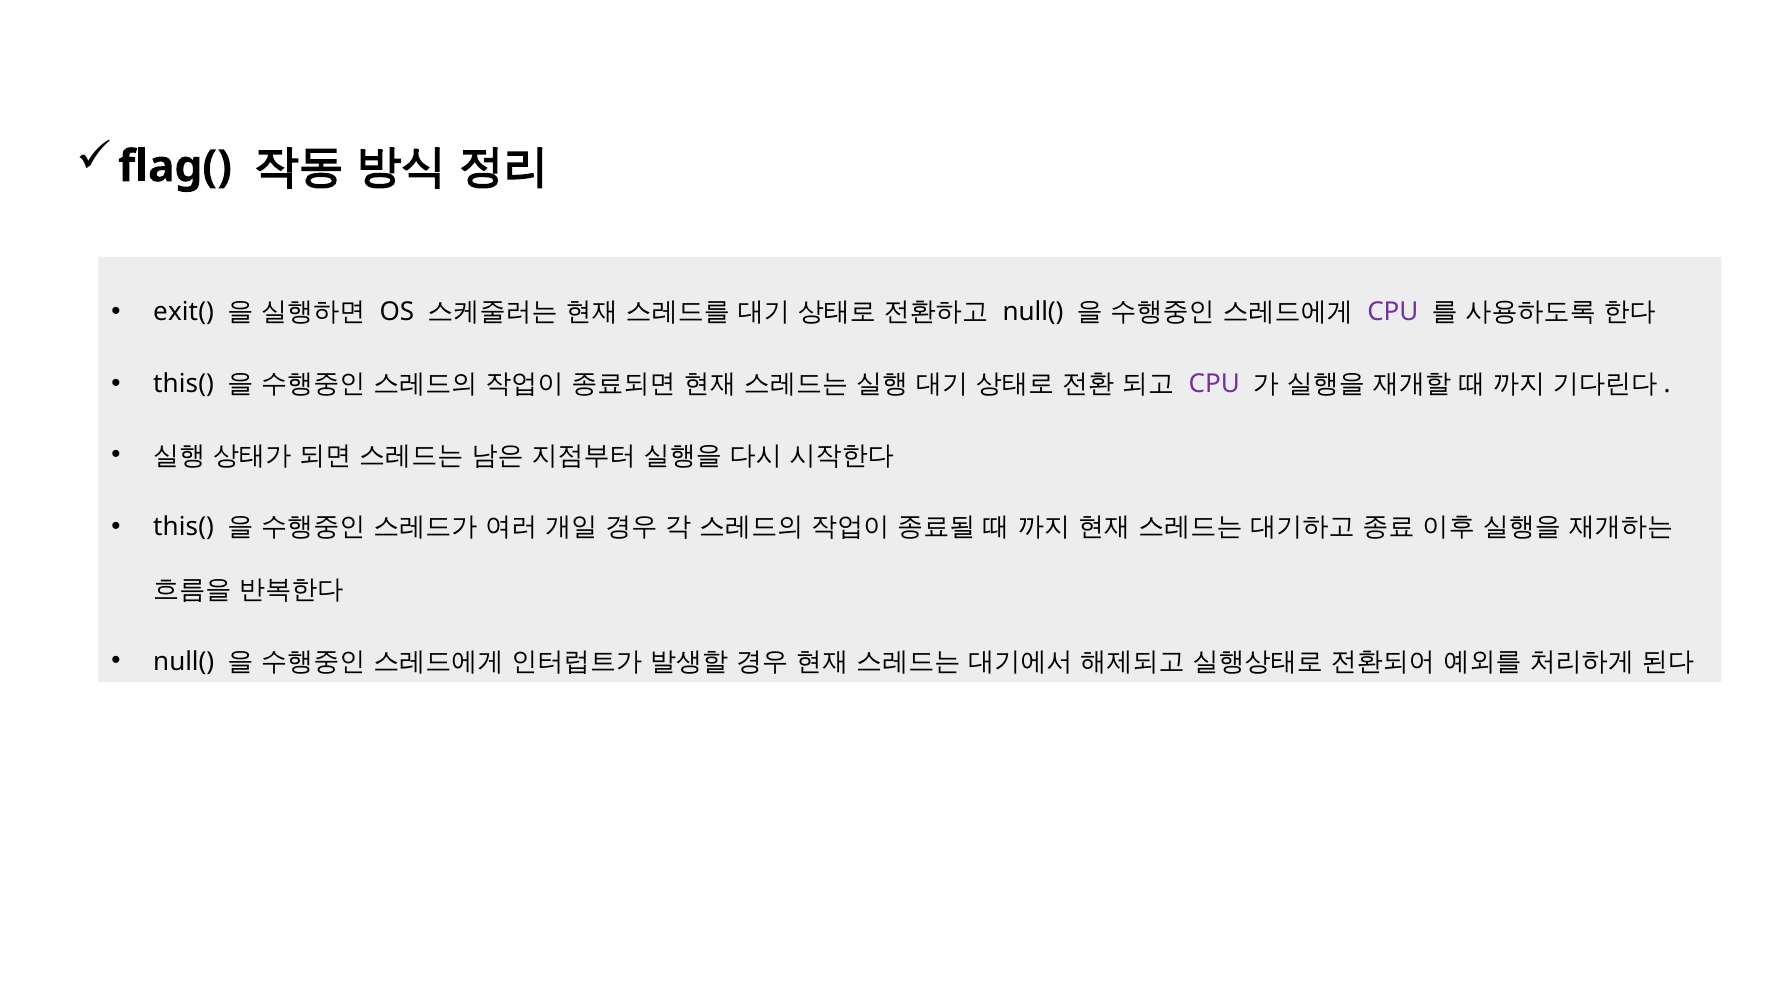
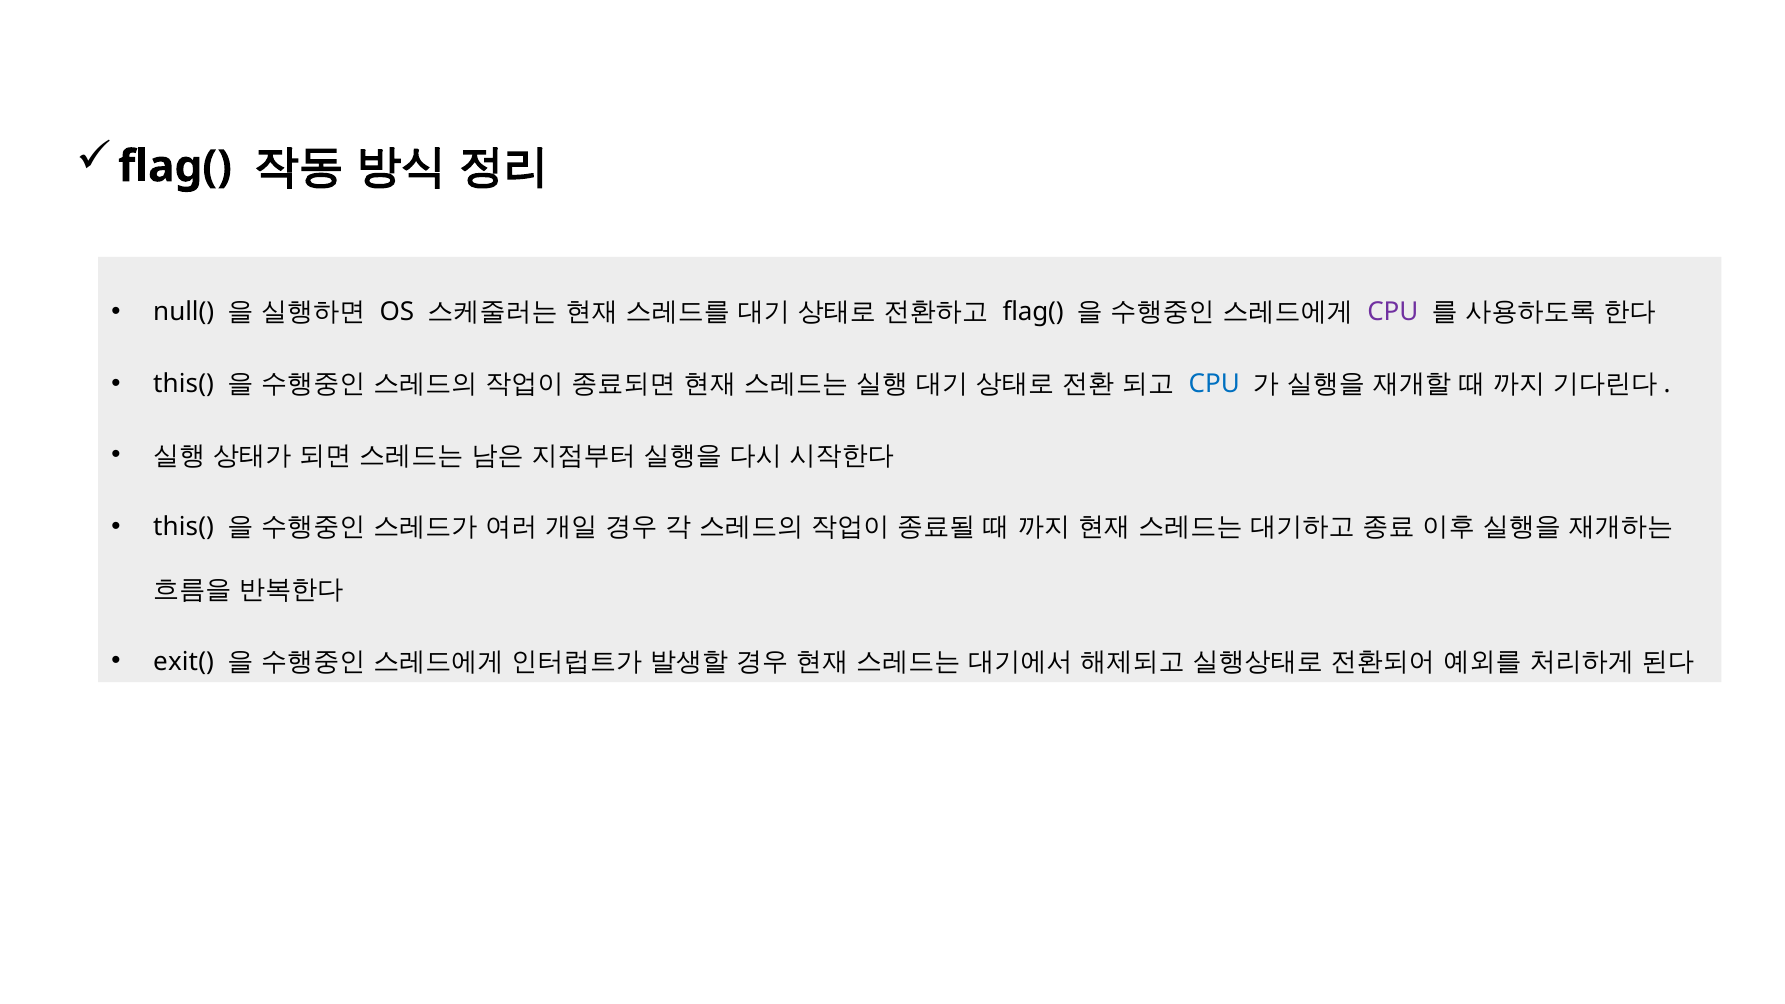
exit(: exit( -> null( (184, 312)
null(: null( -> flag( (1033, 312)
CPU colour: purple -> blue (1214, 384)
null(: null( -> exit( (184, 662)
